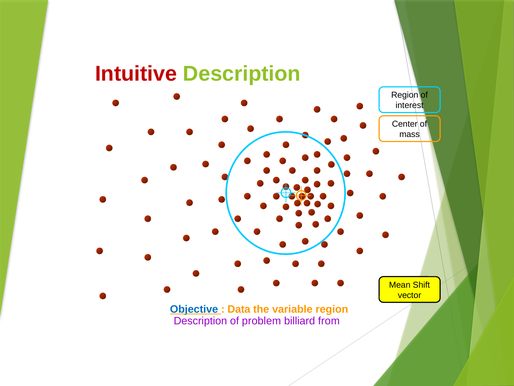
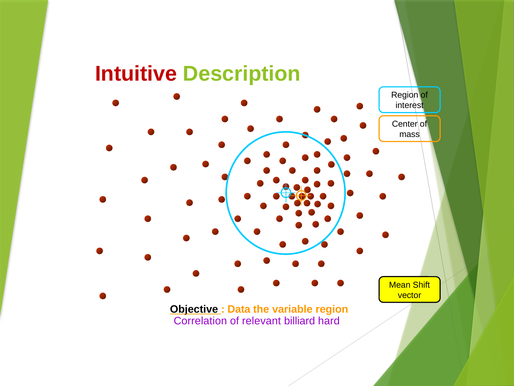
Objective colour: blue -> black (194, 309)
Description: Description -> Correlation (200, 321)
problem: problem -> relevant (261, 321)
from: from -> hard (329, 321)
